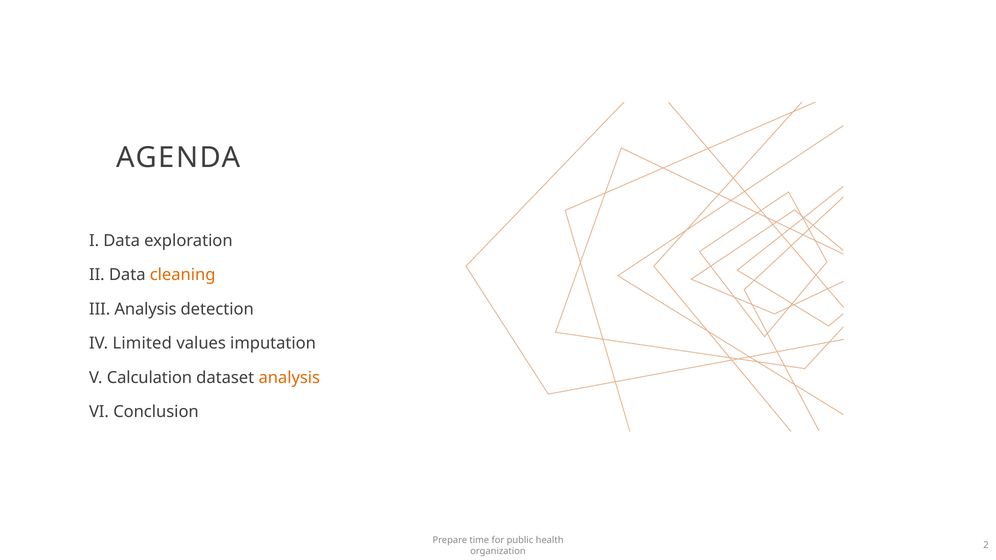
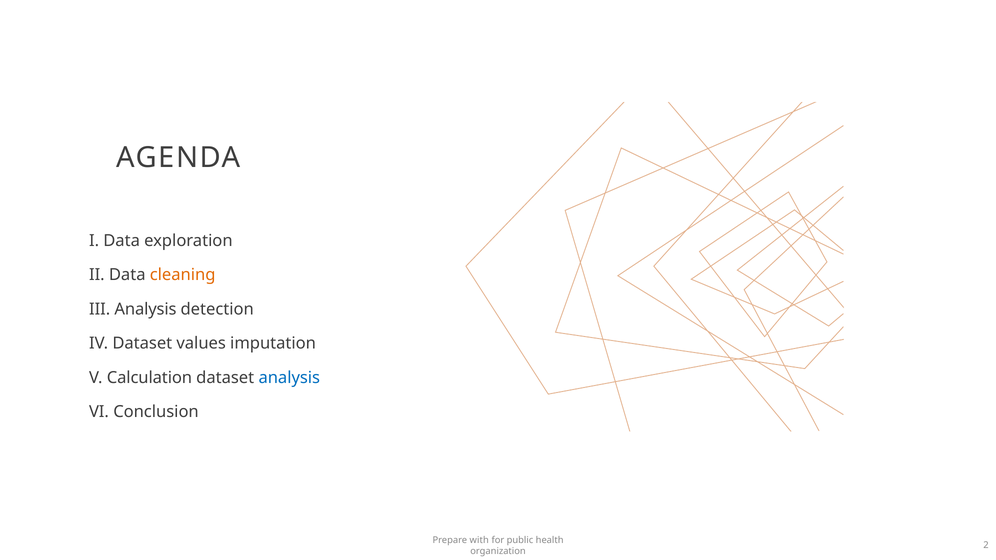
IV Limited: Limited -> Dataset (142, 344)
analysis colour: orange -> blue (289, 378)
time: time -> with (479, 540)
